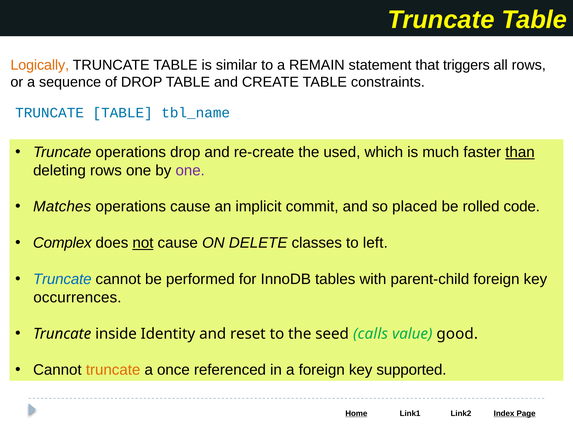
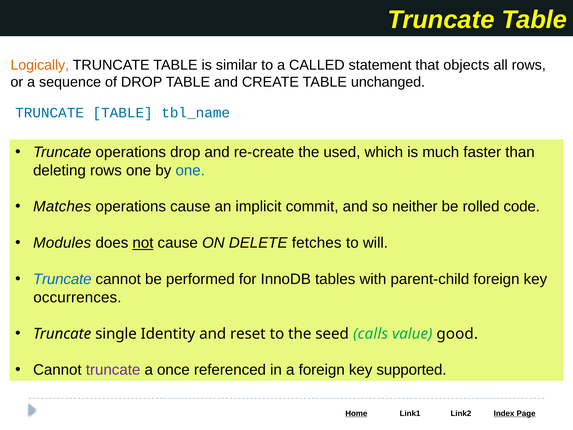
REMAIN: REMAIN -> CALLED (317, 65)
triggers: triggers -> objects (466, 65)
constraints: constraints -> unchanged (388, 82)
than underline: present -> none (520, 152)
one colour: purple -> blue (190, 170)
placed: placed -> neither (415, 207)
Complex: Complex -> Modules (62, 243)
classes: classes -> fetches (317, 243)
left: left -> will (375, 243)
inside: inside -> single (116, 334)
truncate colour: orange -> purple (113, 370)
